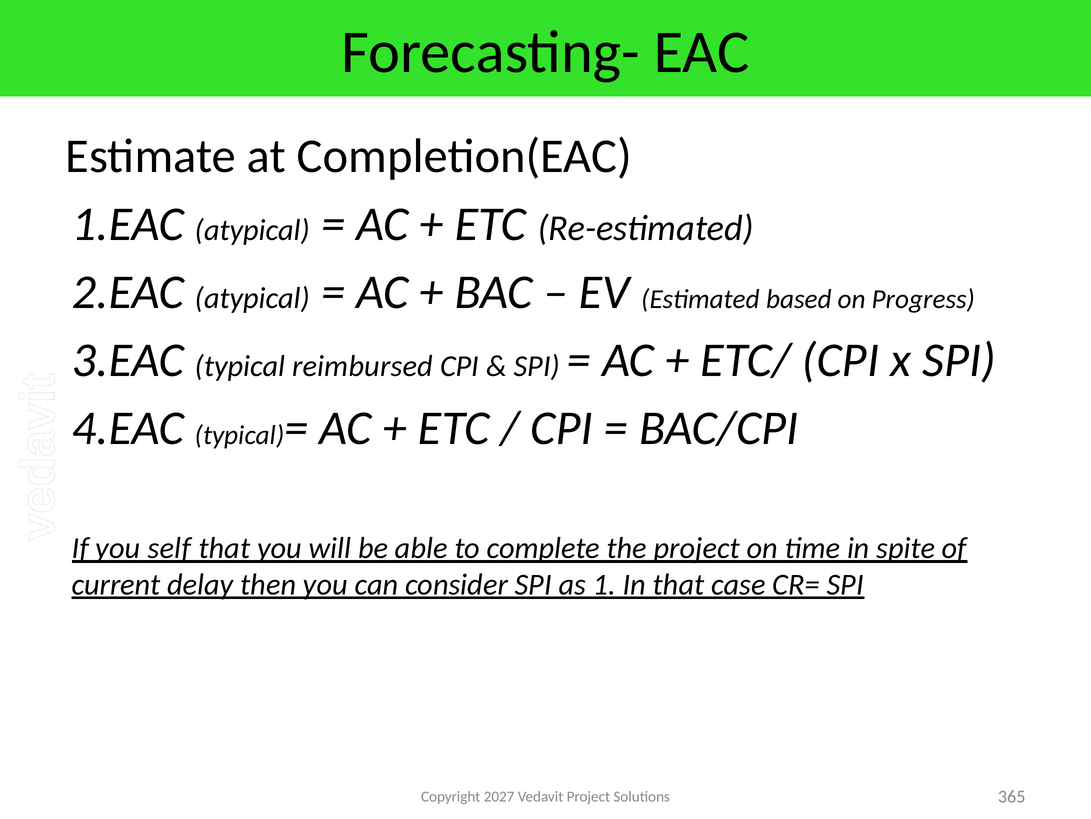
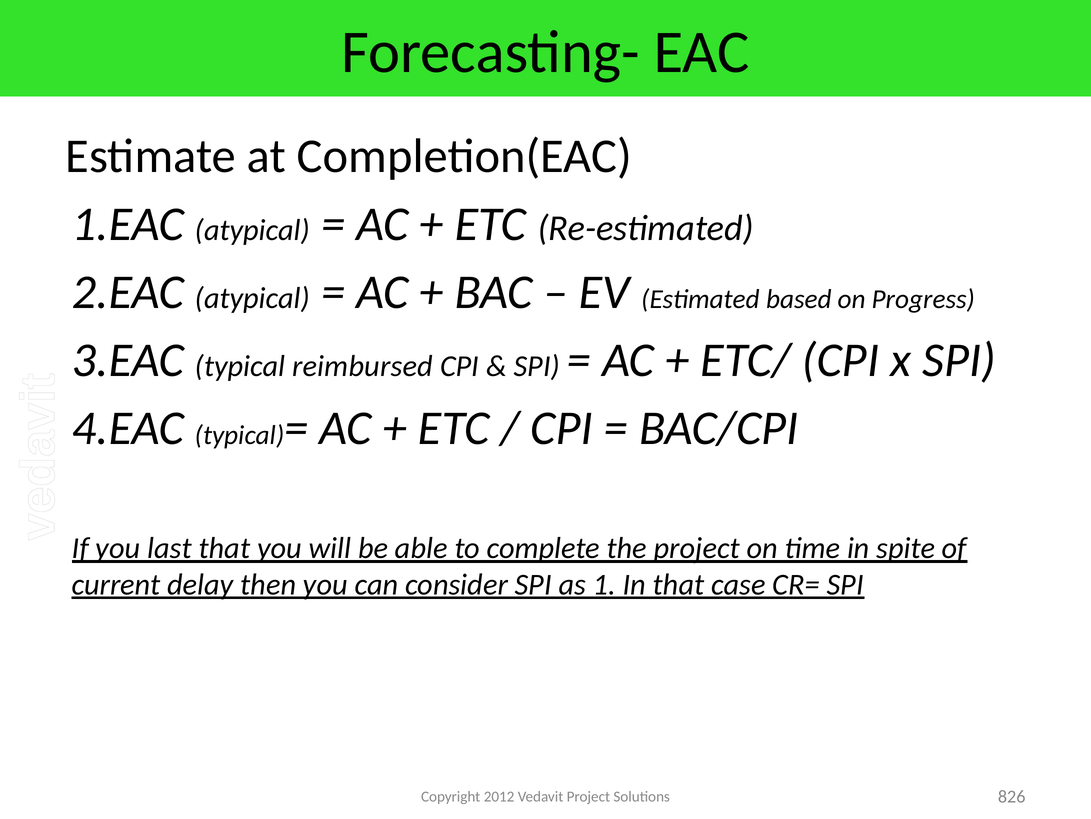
self: self -> last (169, 548)
2027: 2027 -> 2012 (499, 796)
365: 365 -> 826 (1012, 796)
